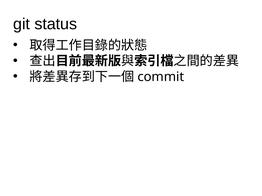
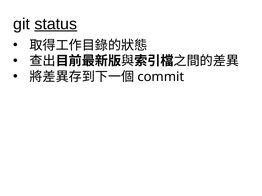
status underline: none -> present (56, 24)
